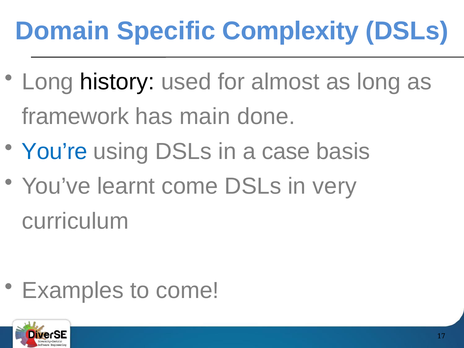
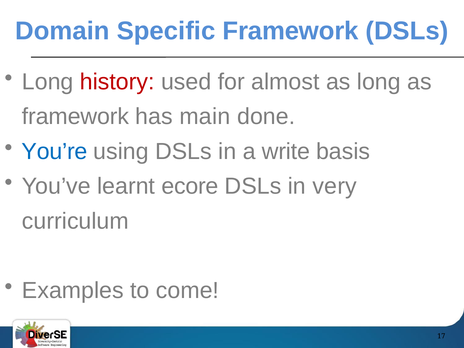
Specific Complexity: Complexity -> Framework (291, 31)
history colour: black -> red (117, 82)
case: case -> write (286, 151)
learnt come: come -> ecore (190, 186)
